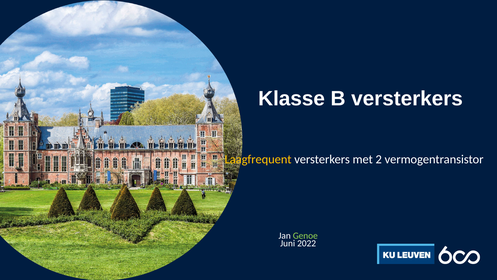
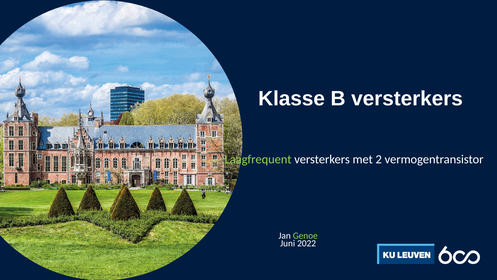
Laagfrequent colour: yellow -> light green (258, 159)
